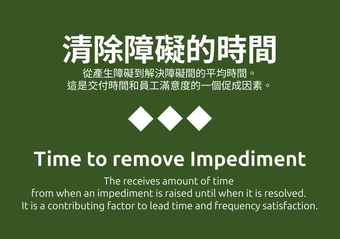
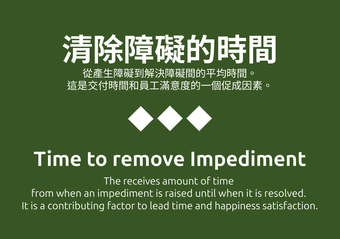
frequency: frequency -> happiness (237, 206)
